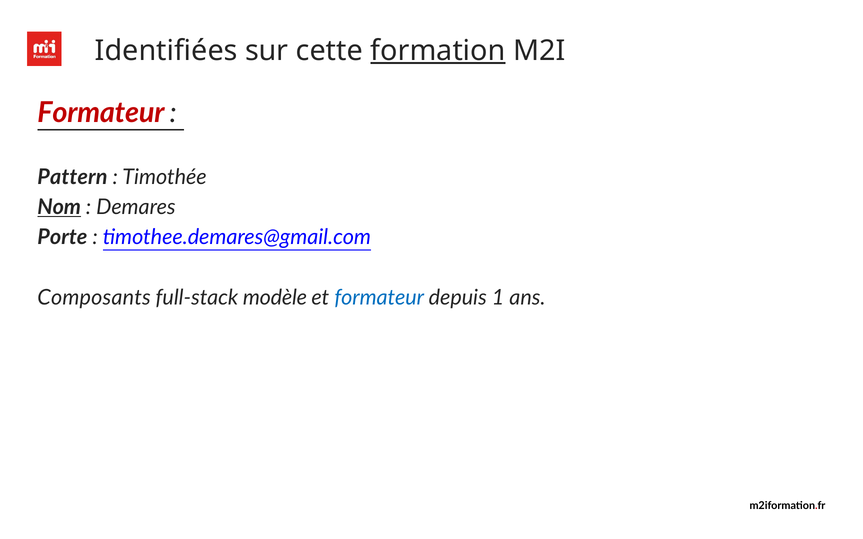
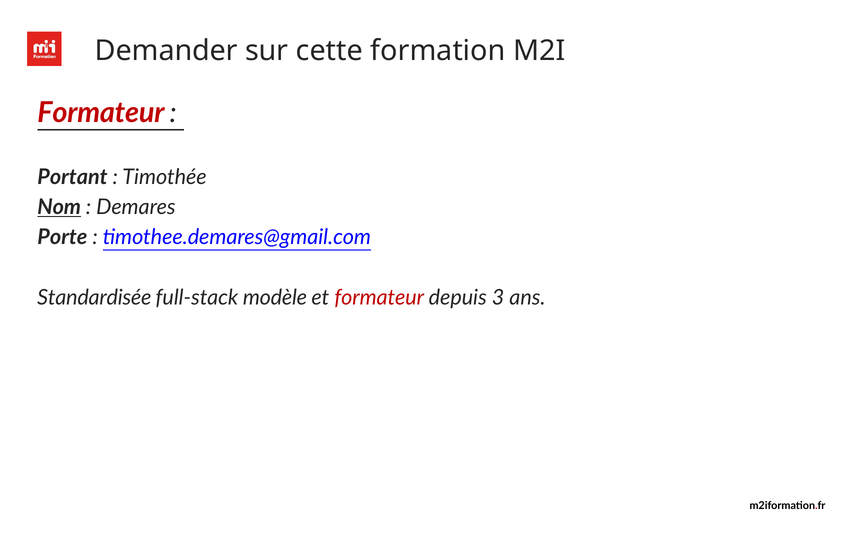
Identifiées: Identifiées -> Demander (166, 51)
formation underline: present -> none (438, 51)
Pattern: Pattern -> Portant (73, 177)
Composants: Composants -> Standardisée (94, 298)
formateur colour: blue -> red (379, 298)
1: 1 -> 3 (498, 298)
